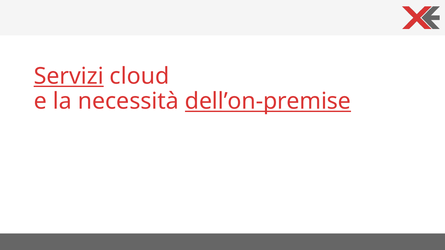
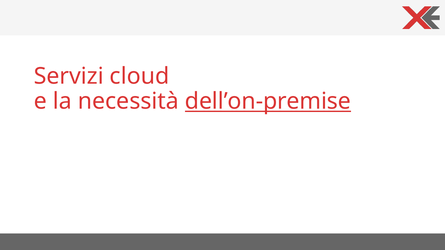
Servizi underline: present -> none (69, 76)
